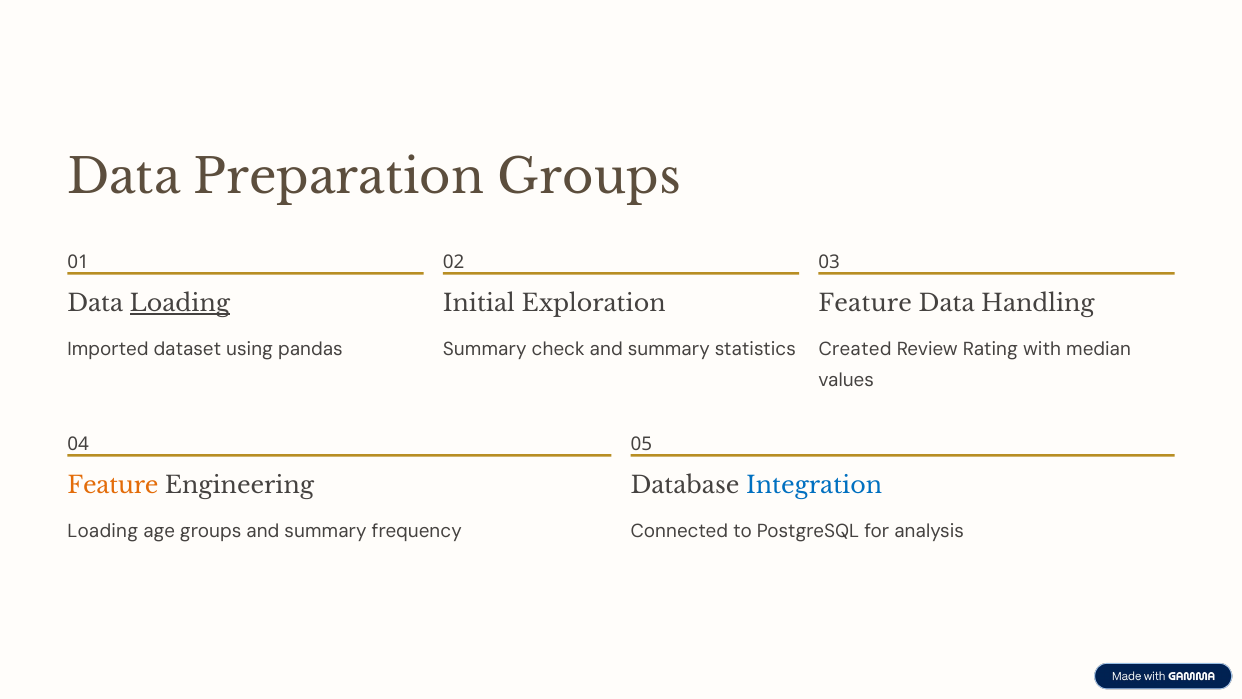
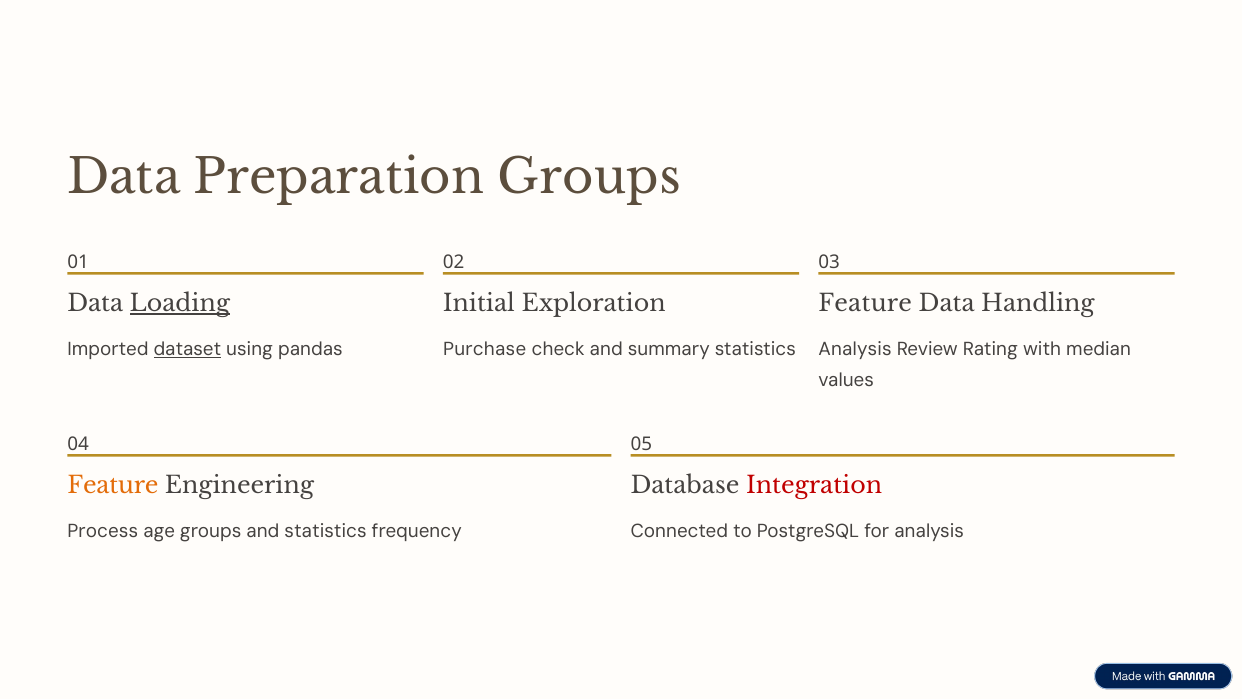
dataset underline: none -> present (187, 349)
Summary: Summary -> Purchase (485, 349)
Created: Created -> Analysis (855, 349)
Integration colour: blue -> red (814, 486)
Loading: Loading -> Process (103, 531)
groups and summary: summary -> statistics (326, 531)
